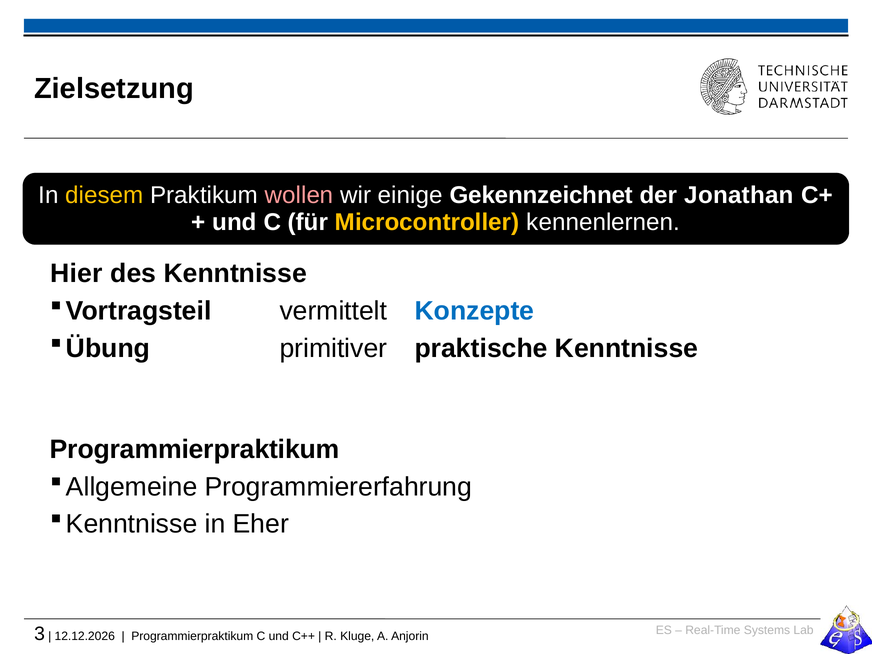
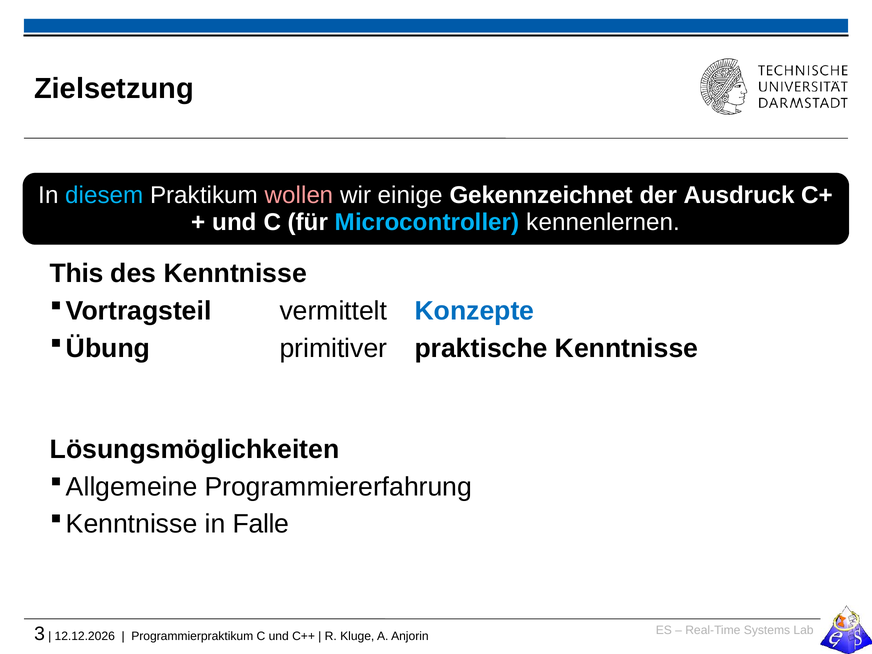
diesem colour: yellow -> light blue (104, 195)
Jonathan: Jonathan -> Ausdruck (739, 195)
Microcontroller colour: yellow -> light blue (427, 222)
Hier: Hier -> This (77, 274)
Programmierpraktikum: Programmierpraktikum -> Lösungsmöglichkeiten (195, 449)
Eher: Eher -> Falle (261, 524)
